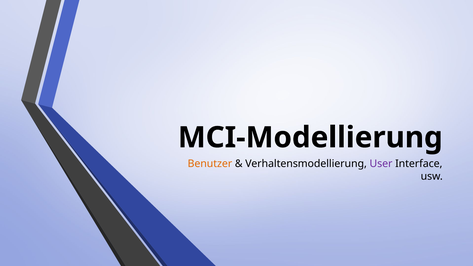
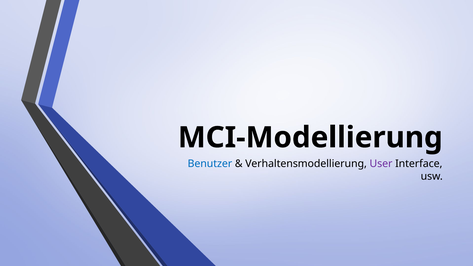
Benutzer colour: orange -> blue (210, 164)
